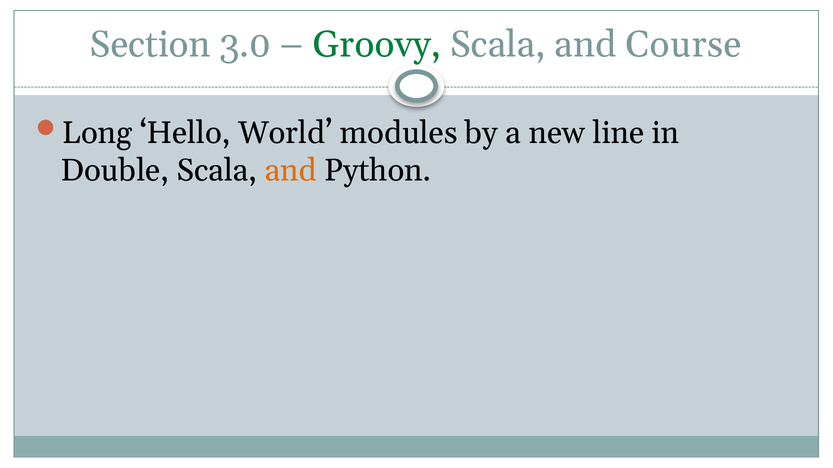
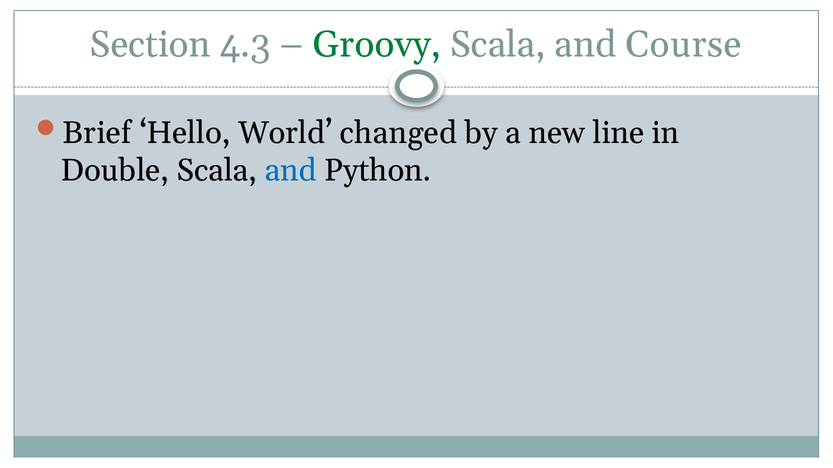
3.0: 3.0 -> 4.3 (245, 44)
Long: Long -> Brief (97, 133)
modules: modules -> changed (398, 133)
and colour: orange -> blue (291, 171)
